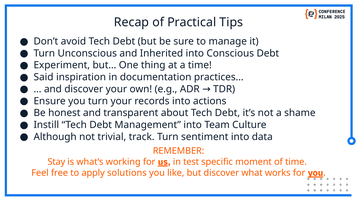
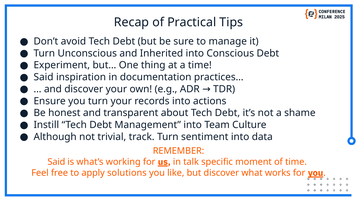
Stay: Stay -> Said (56, 162)
test: test -> talk (191, 162)
